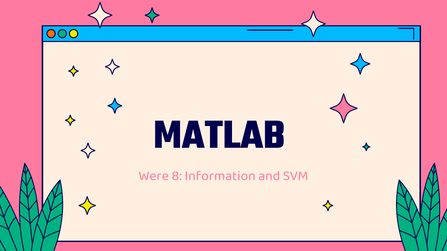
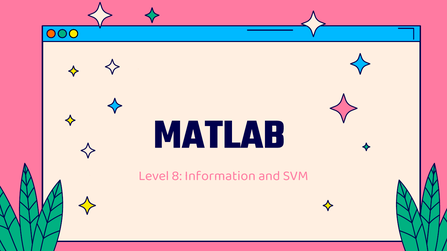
Were: Were -> Level (154, 176)
